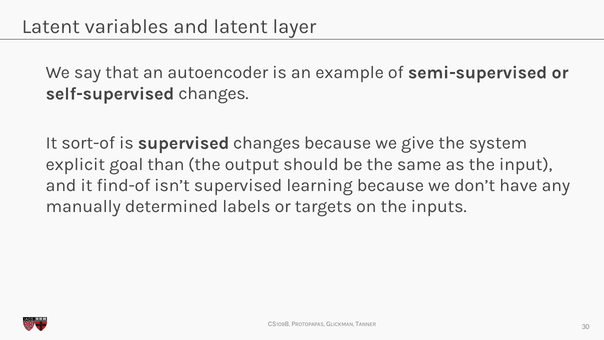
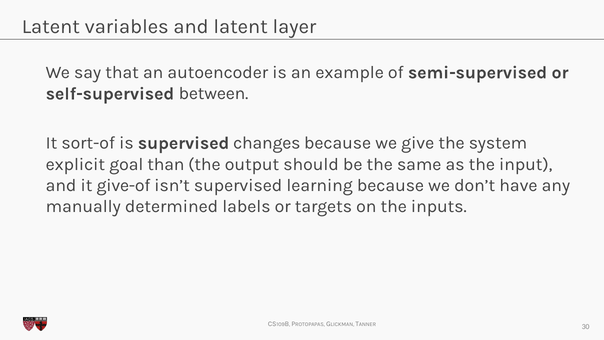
self-supervised changes: changes -> between (214, 94)
find-of: find-of -> give-of (123, 185)
